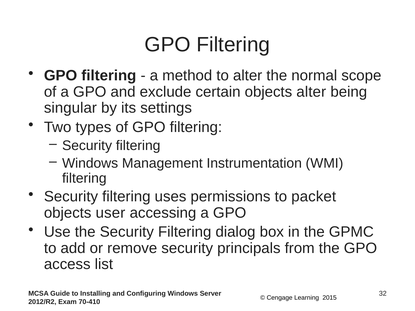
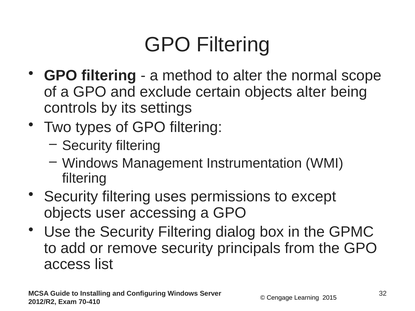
singular: singular -> controls (70, 108)
packet: packet -> except (314, 197)
